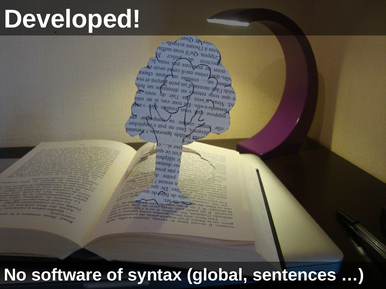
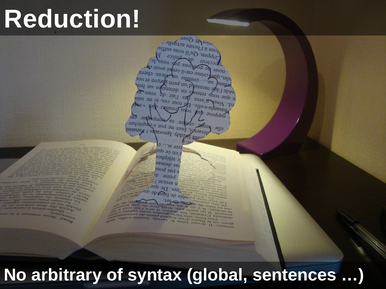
Developed: Developed -> Reduction (72, 19)
software: software -> arbitrary (67, 276)
